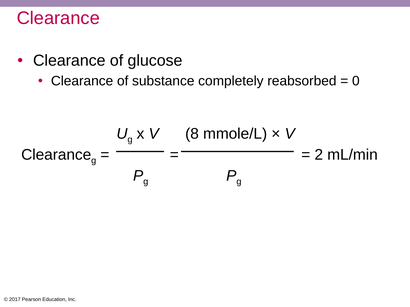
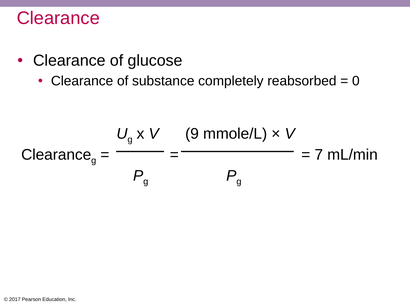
8: 8 -> 9 (192, 134)
2: 2 -> 7 (319, 155)
